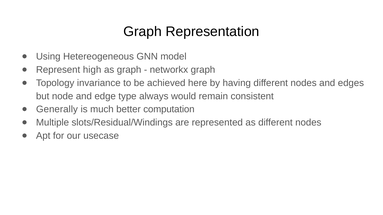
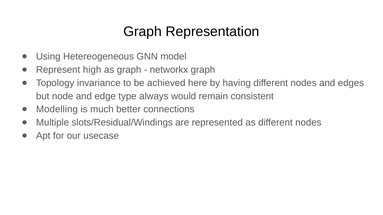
Generally: Generally -> Modelling (57, 110)
computation: computation -> connections (169, 110)
